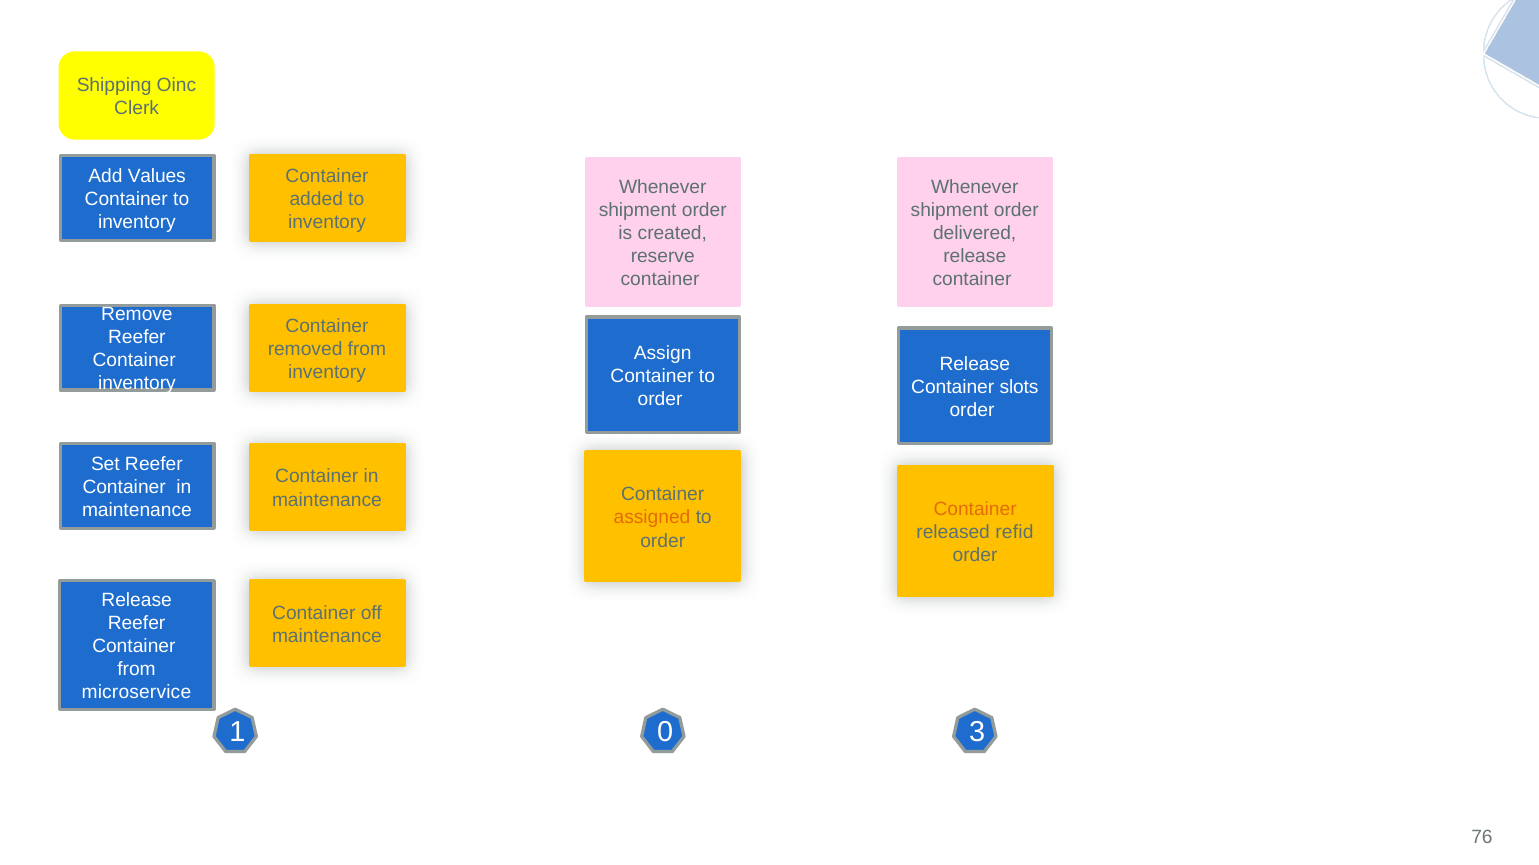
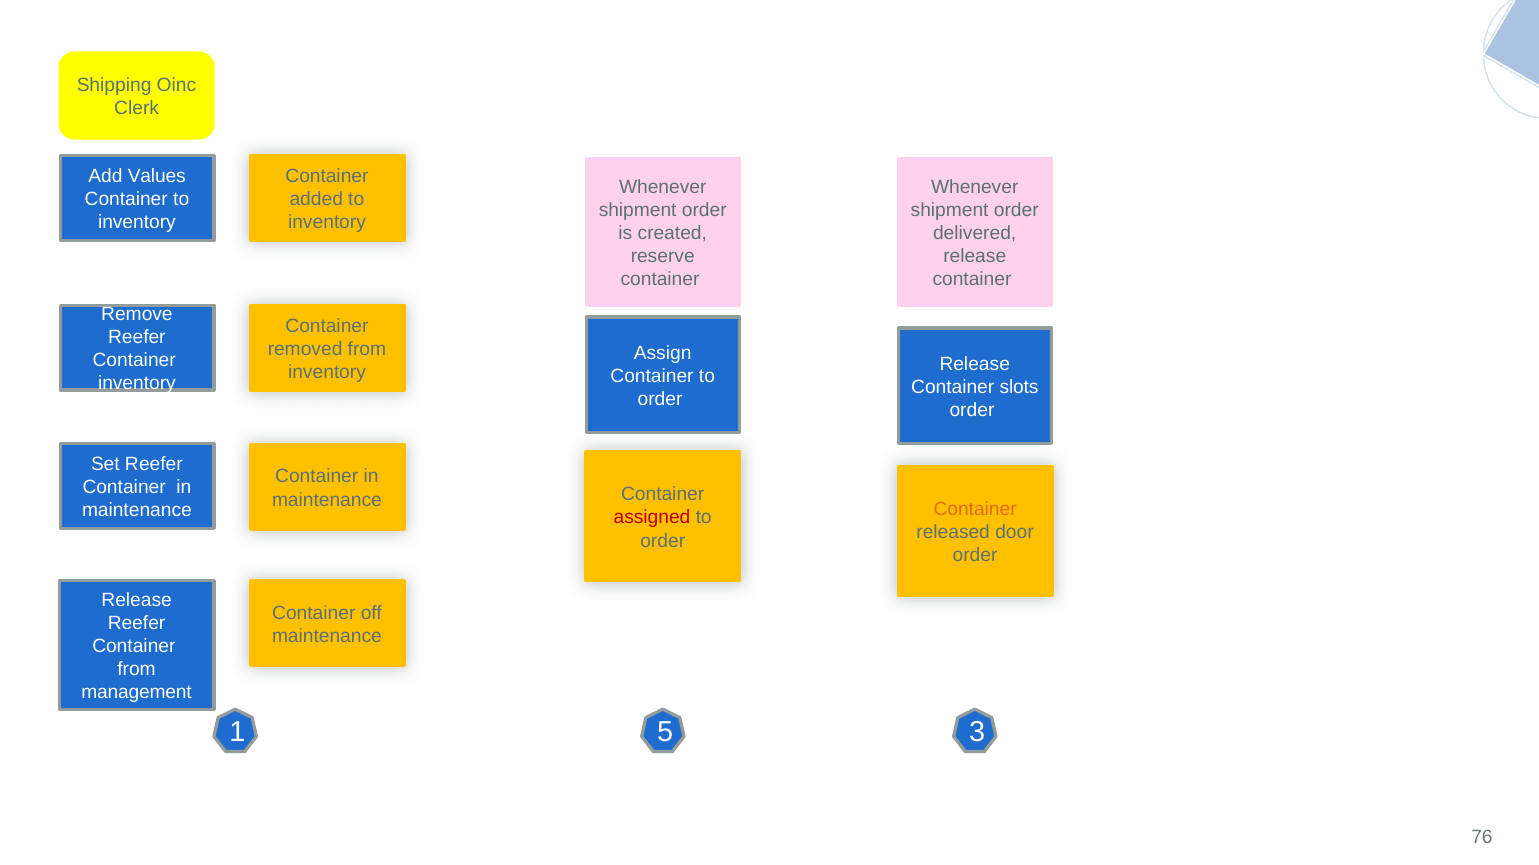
assigned colour: orange -> red (652, 518)
refid: refid -> door (1015, 532)
microservice: microservice -> management (137, 693)
0: 0 -> 5 (665, 733)
